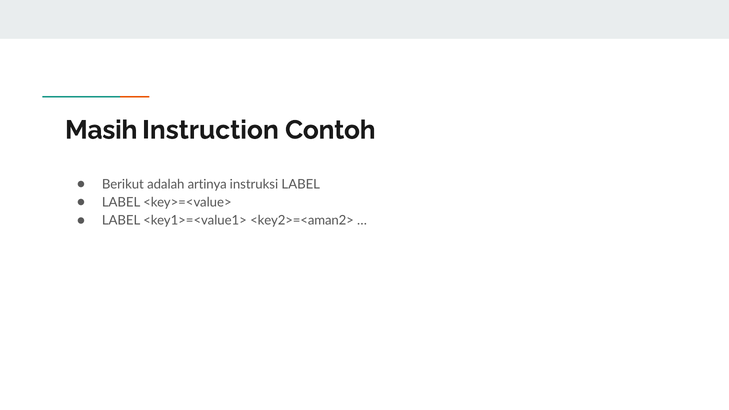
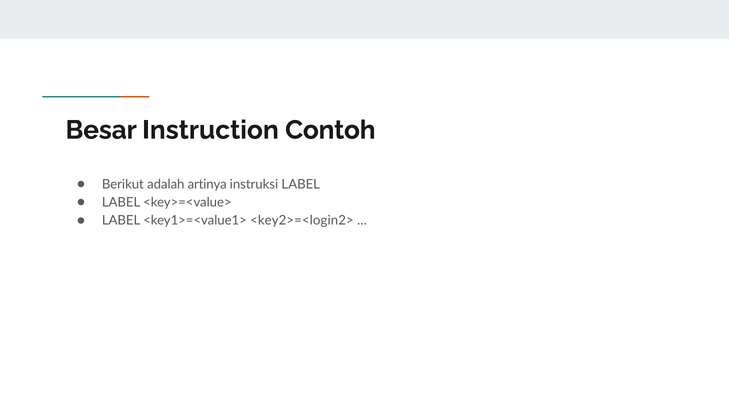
Masih: Masih -> Besar (101, 130)
<key2>=<aman2>: <key2>=<aman2> -> <key2>=<login2> (302, 221)
